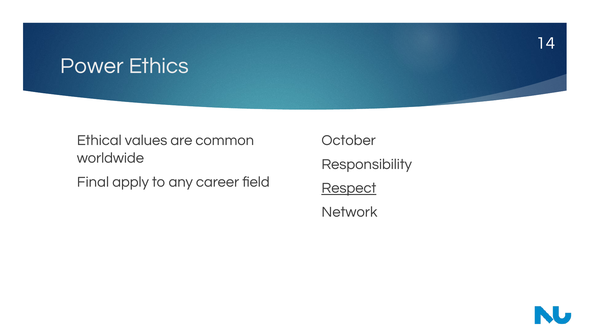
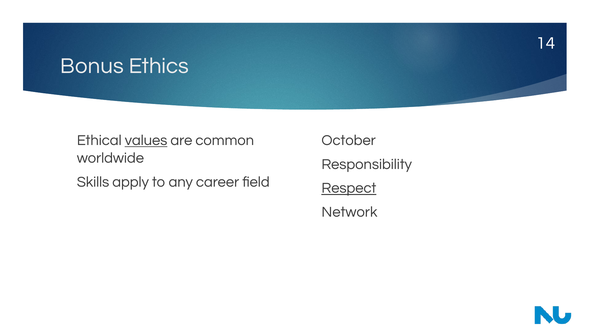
Power: Power -> Bonus (92, 66)
values underline: none -> present (146, 140)
Final: Final -> Skills (93, 182)
